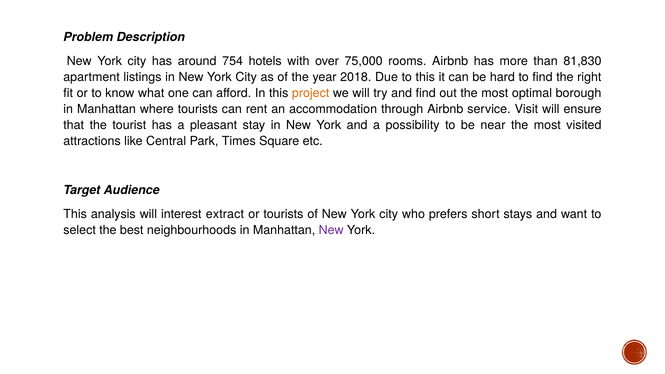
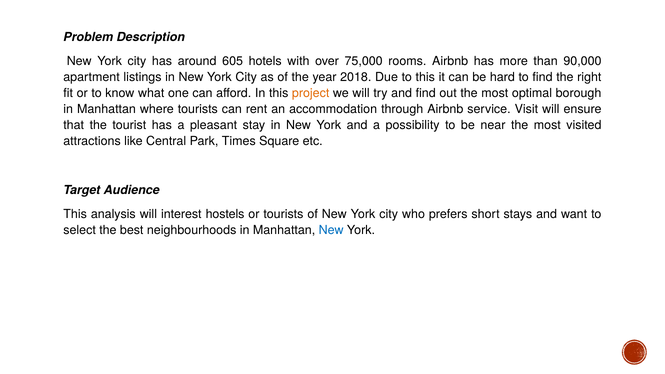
754: 754 -> 605 (233, 61)
81,830: 81,830 -> 90,000 (582, 61)
extract: extract -> hostels (225, 214)
New colour: purple -> blue (331, 230)
